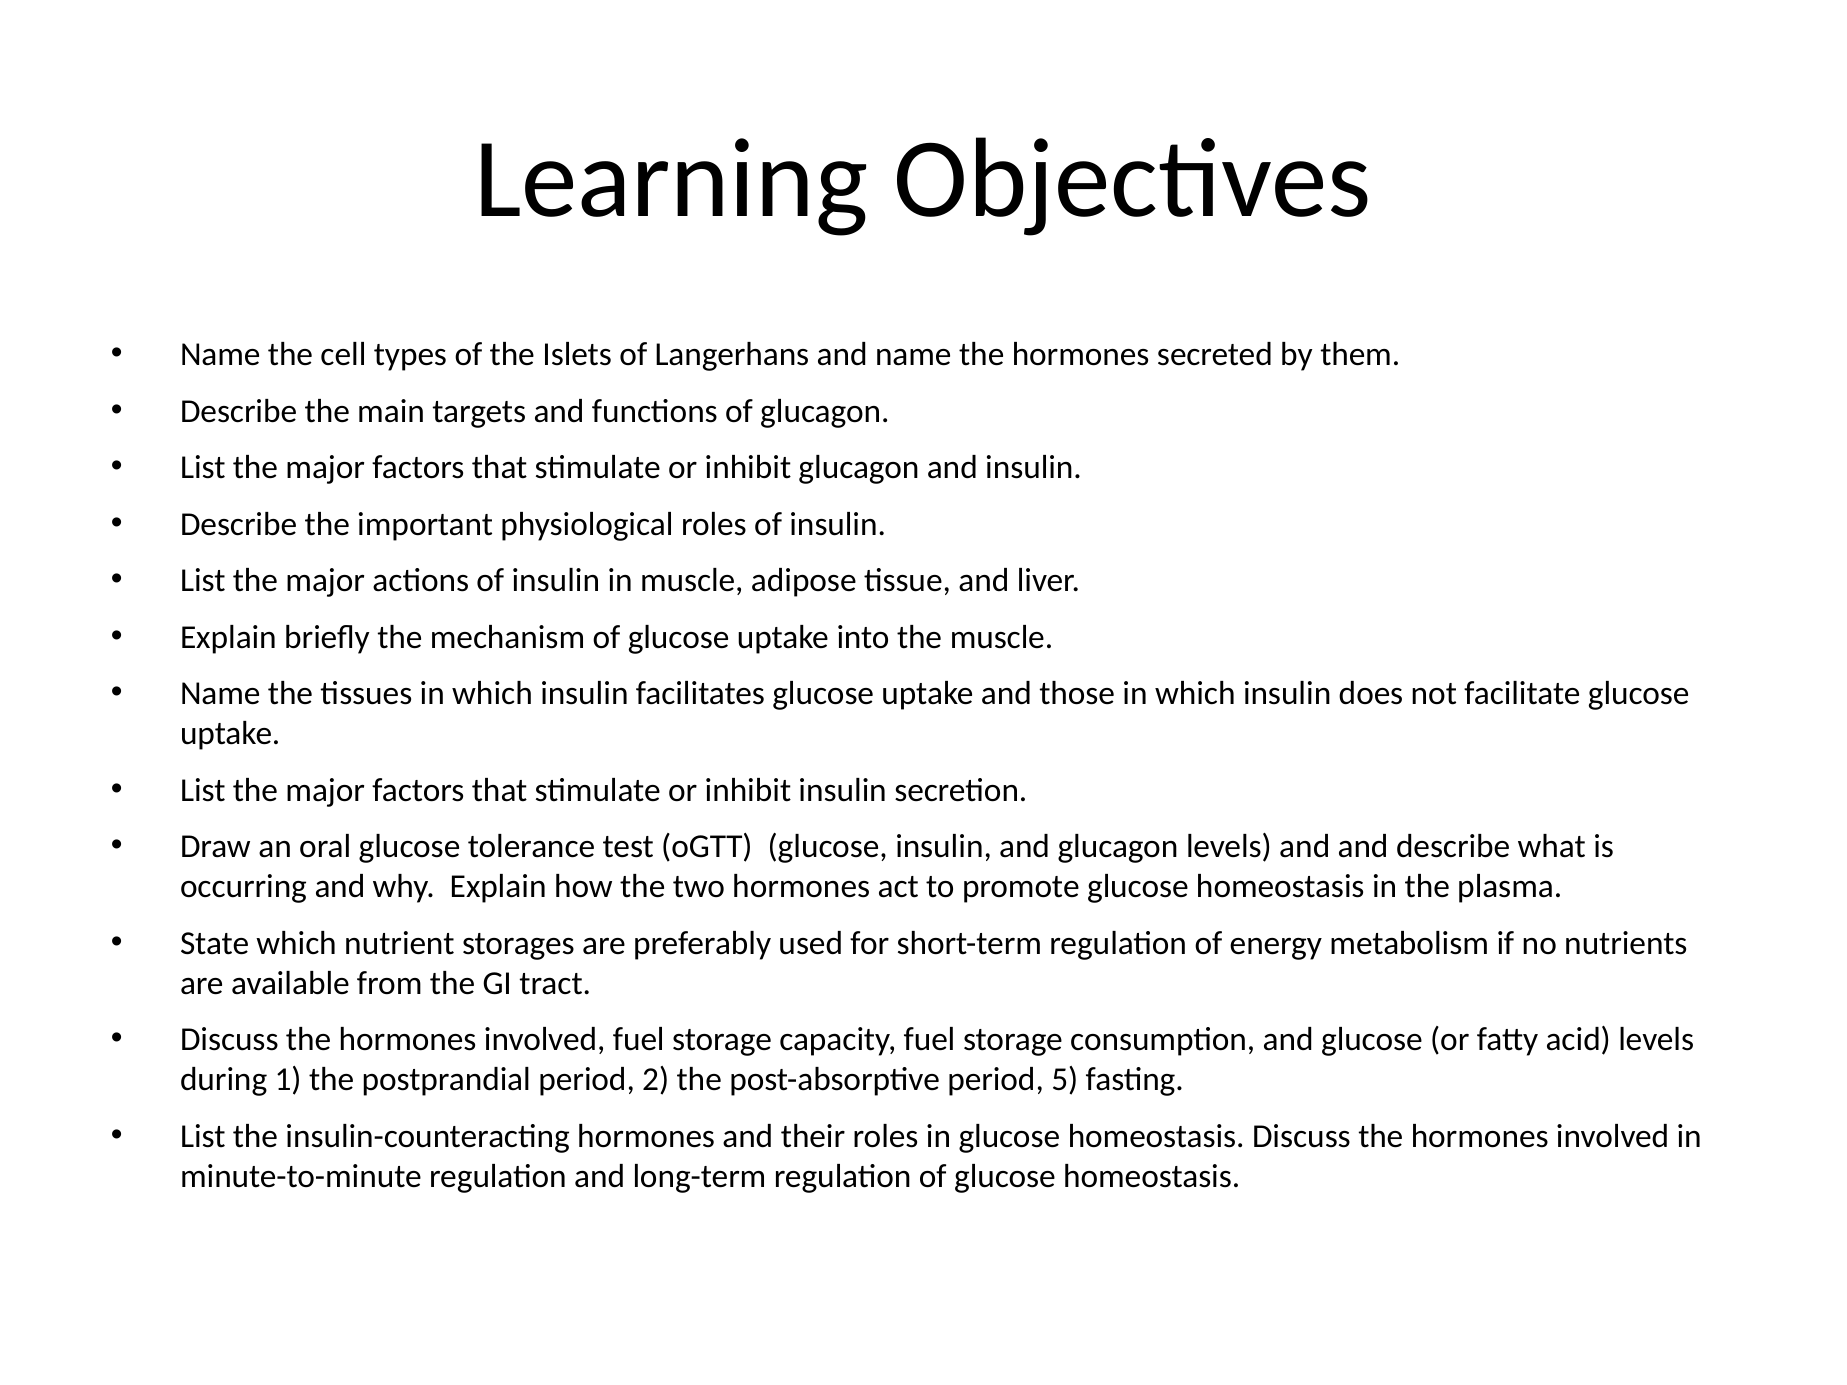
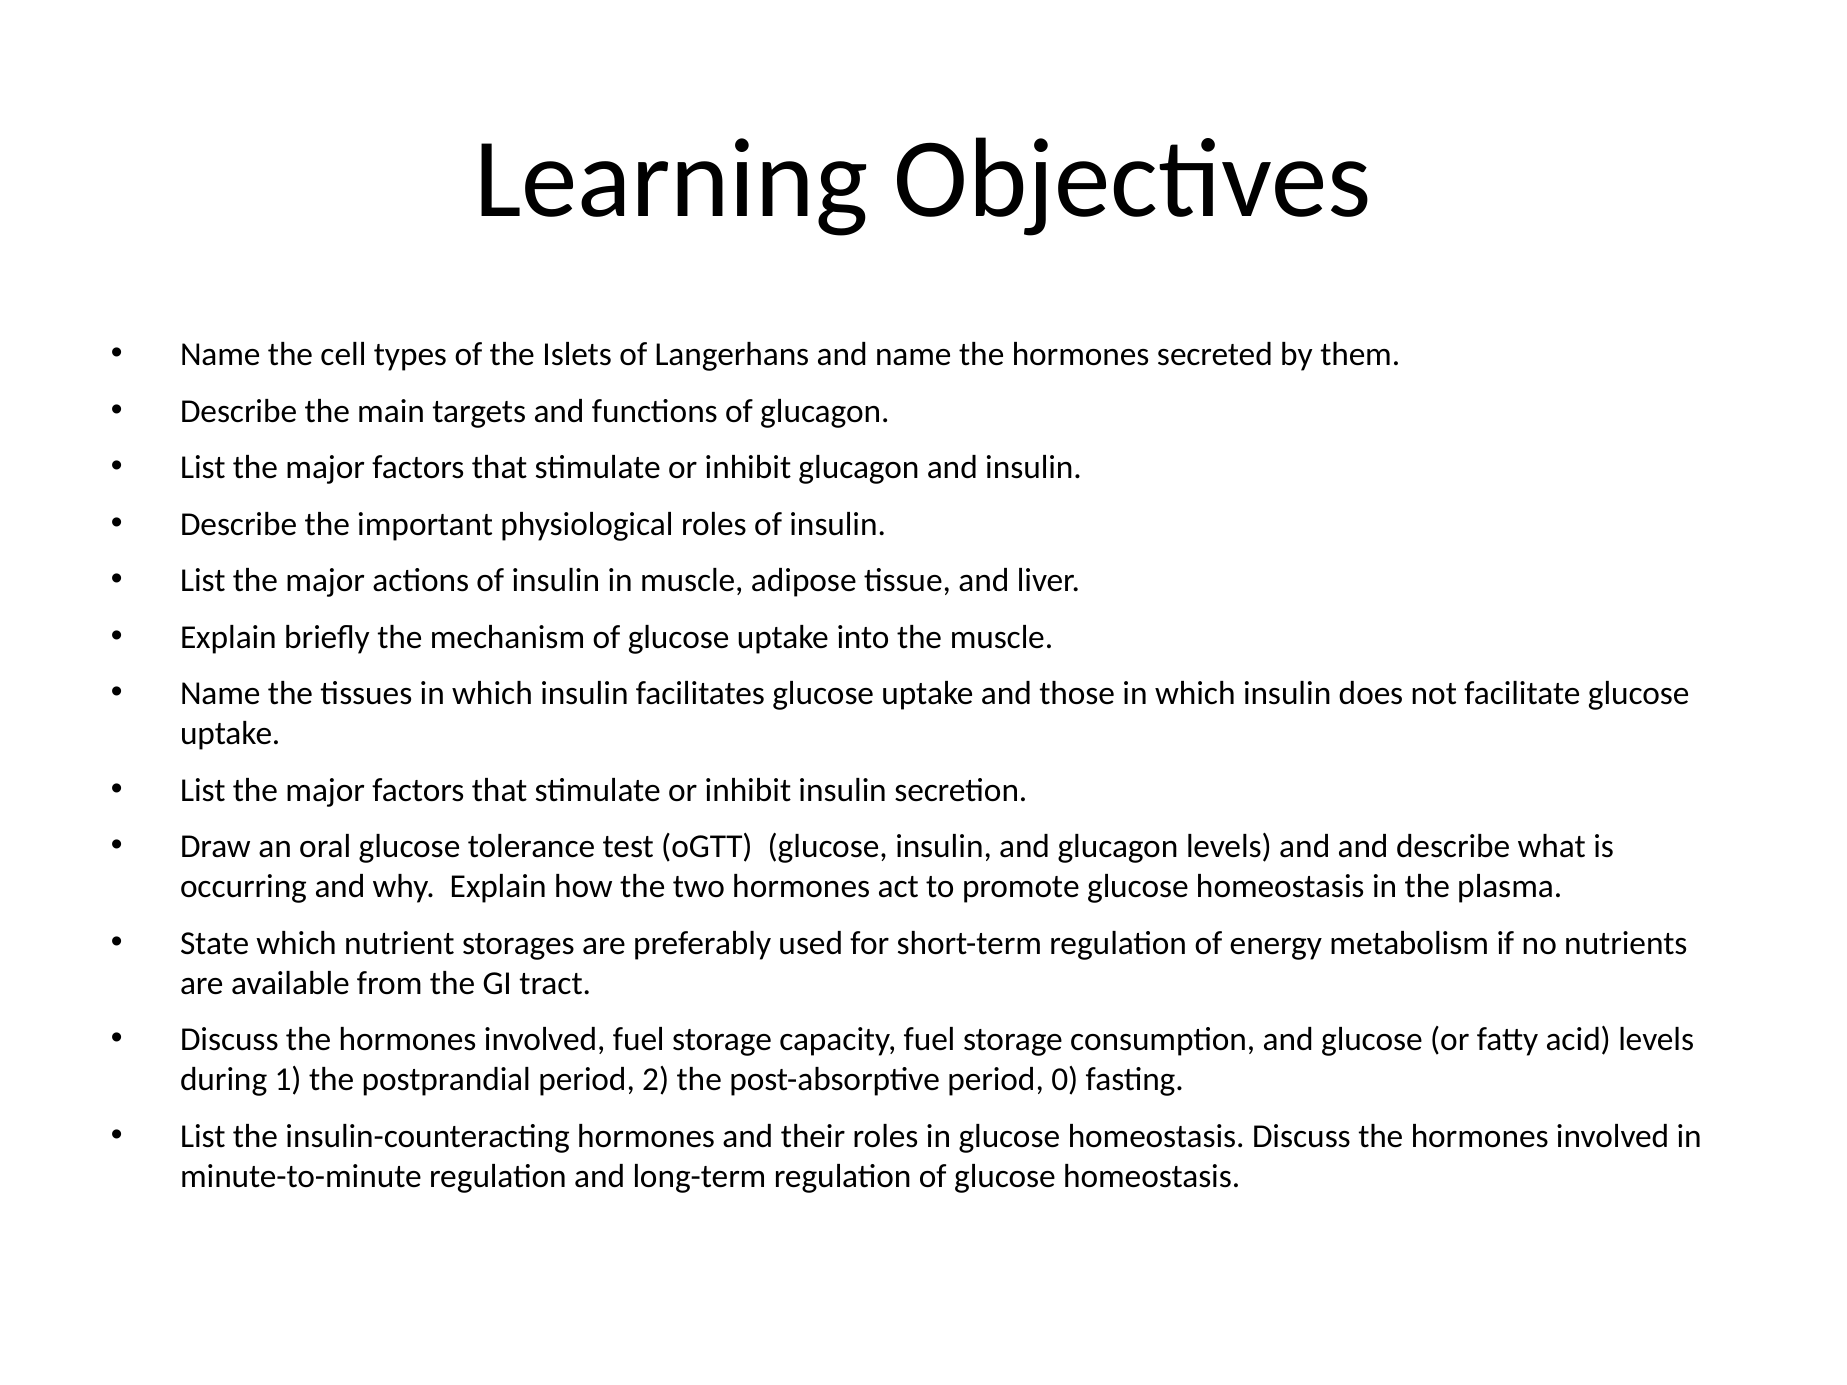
5: 5 -> 0 (1065, 1080)
